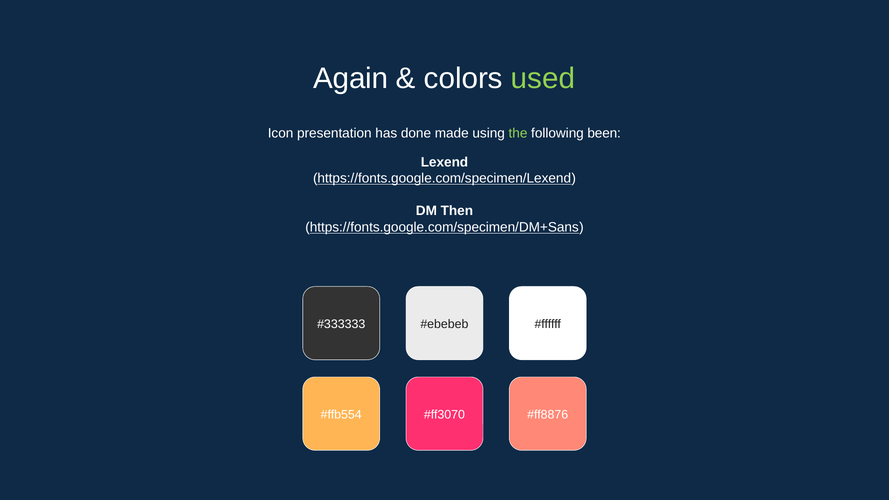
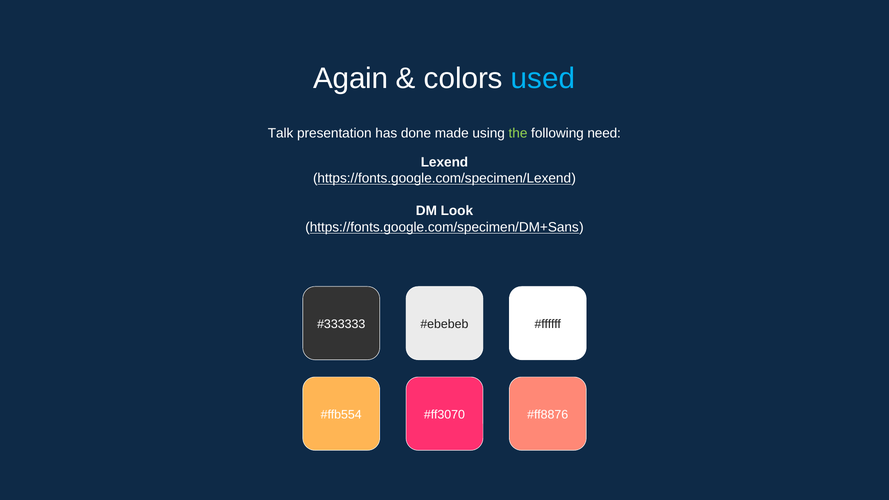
used colour: light green -> light blue (543, 78)
Icon: Icon -> Talk (281, 133)
been: been -> need (604, 133)
Then: Then -> Look (457, 211)
